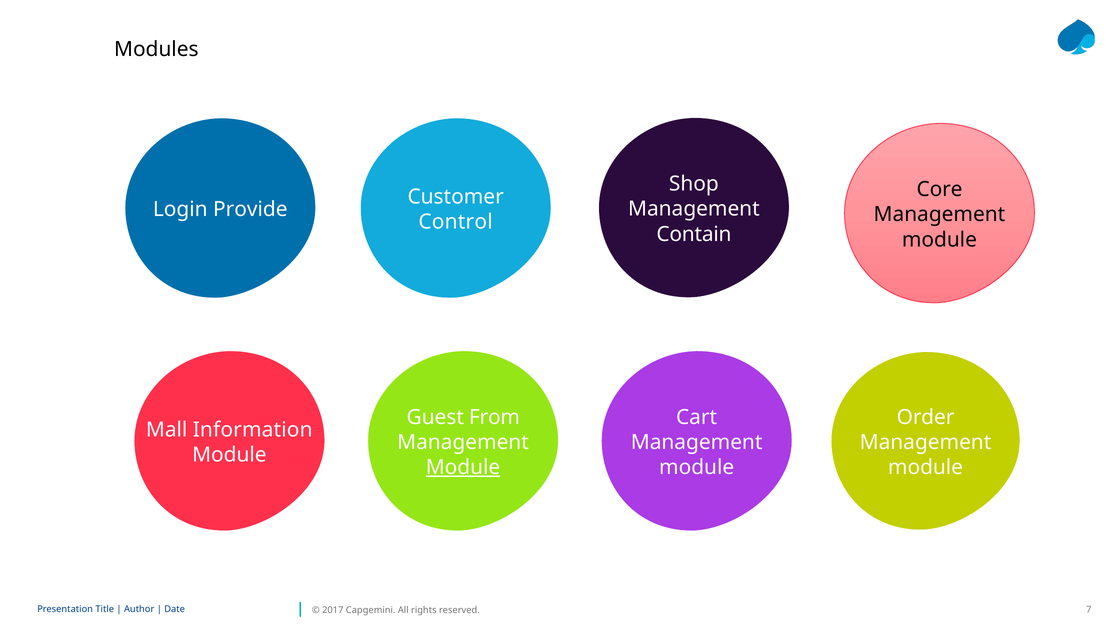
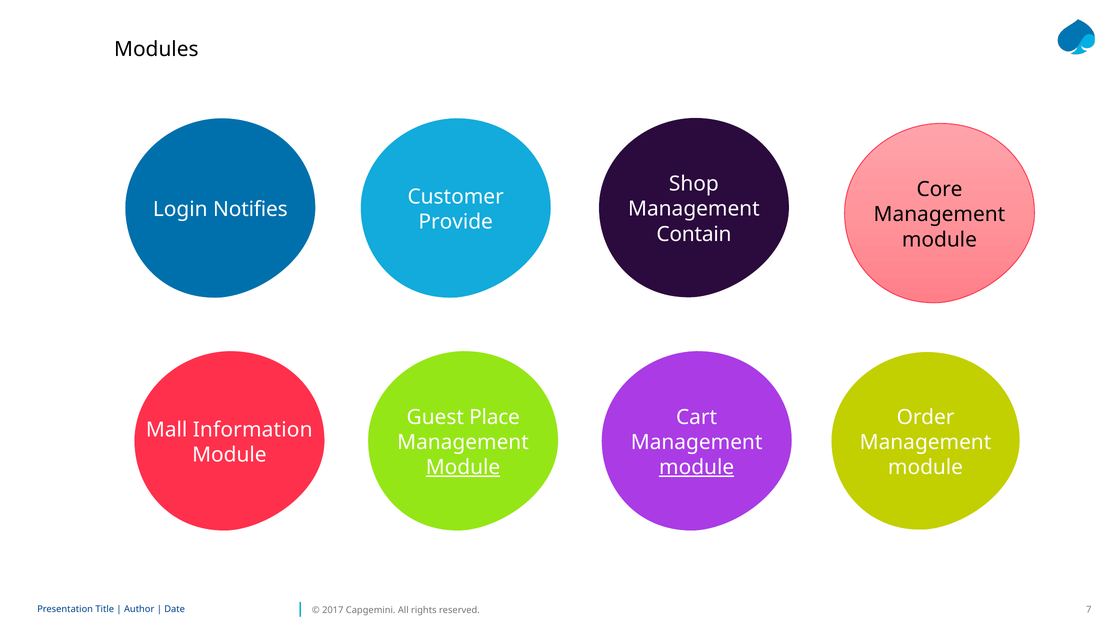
Provide: Provide -> Notifies (250, 210)
Control: Control -> Provide (456, 222)
From: From -> Place (495, 417)
module underline: none -> present (697, 467)
